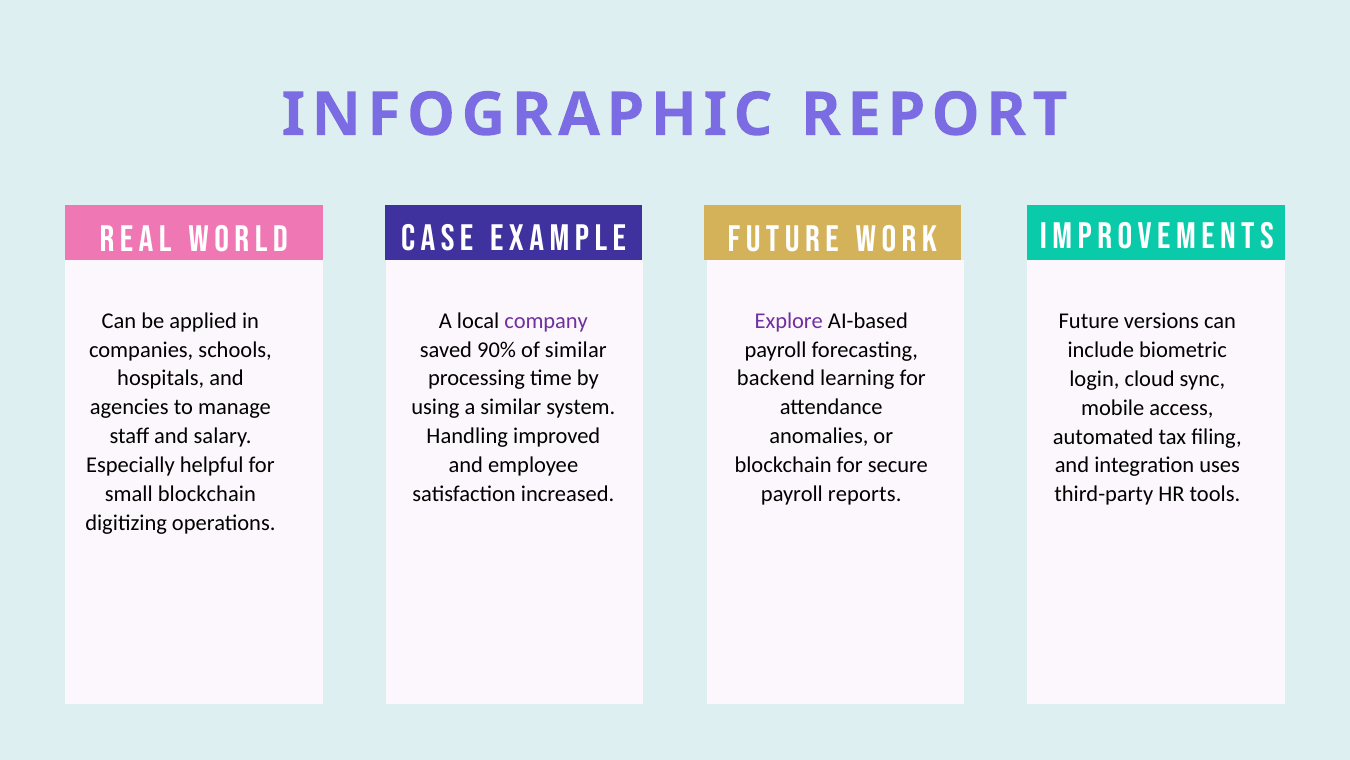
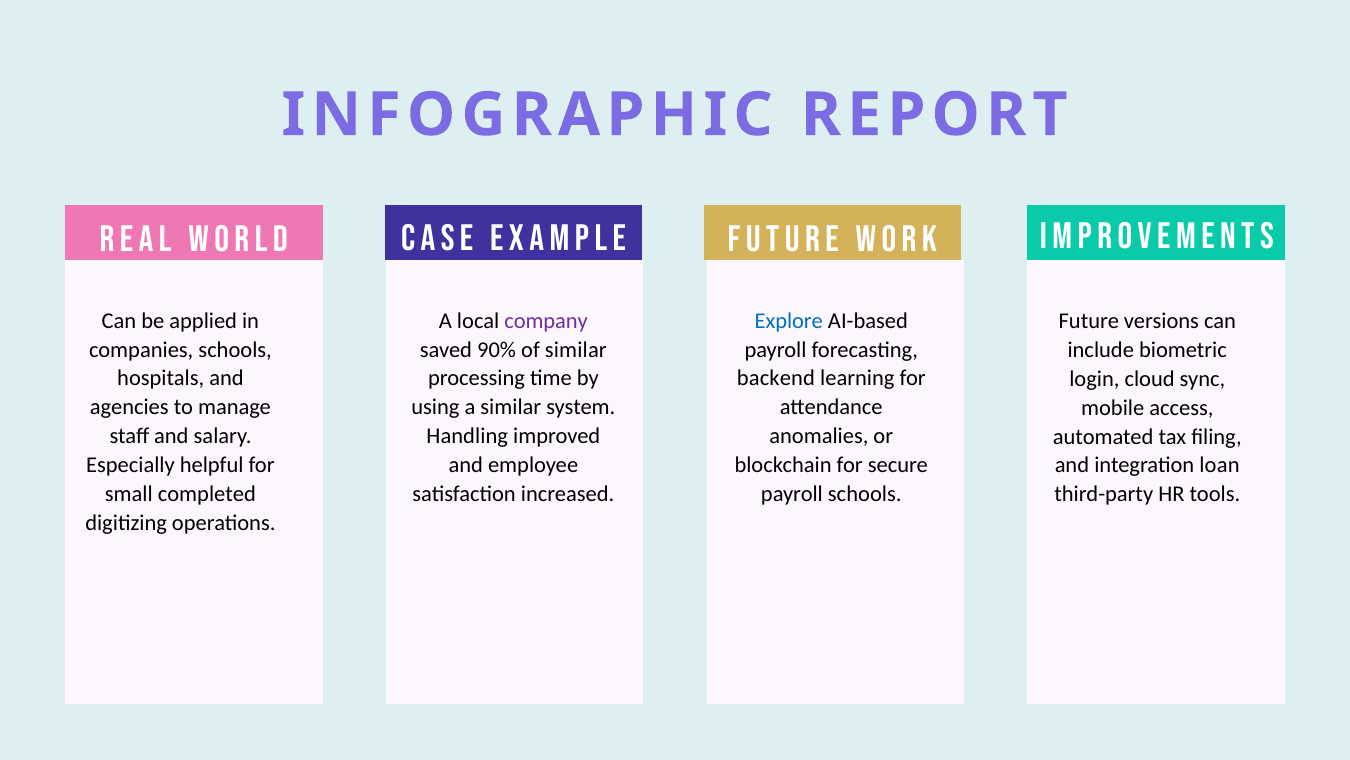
Explore colour: purple -> blue (789, 320)
uses: uses -> loan (1220, 465)
small blockchain: blockchain -> completed (207, 494)
payroll reports: reports -> schools (865, 494)
